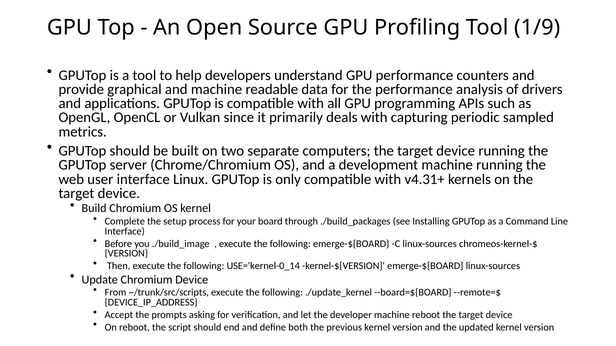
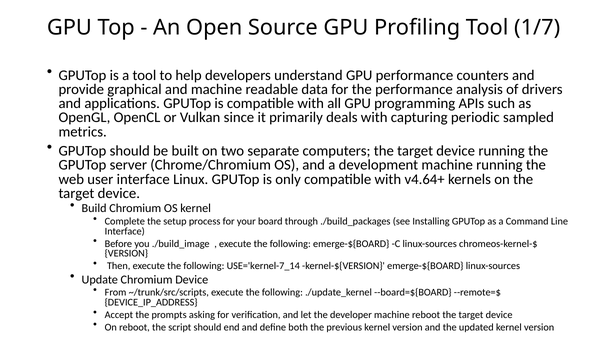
1/9: 1/9 -> 1/7 (537, 27)
v4.31+: v4.31+ -> v4.64+ (425, 179)
USE='kernel-0_14: USE='kernel-0_14 -> USE='kernel-7_14 (263, 266)
